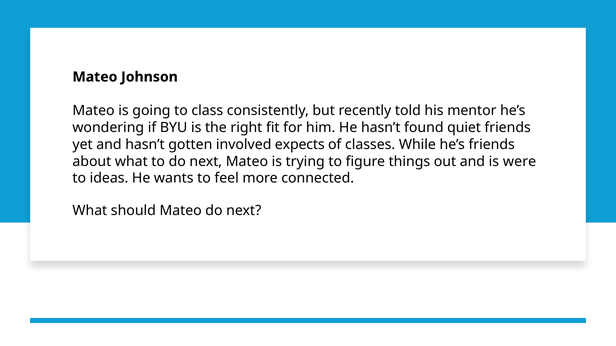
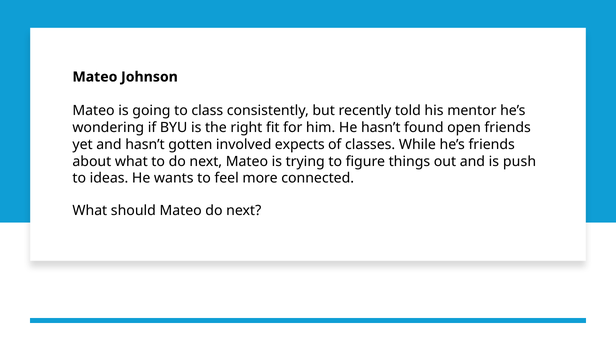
quiet: quiet -> open (464, 128)
were: were -> push (520, 162)
